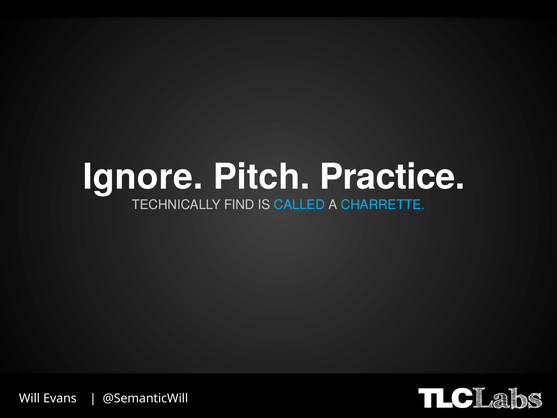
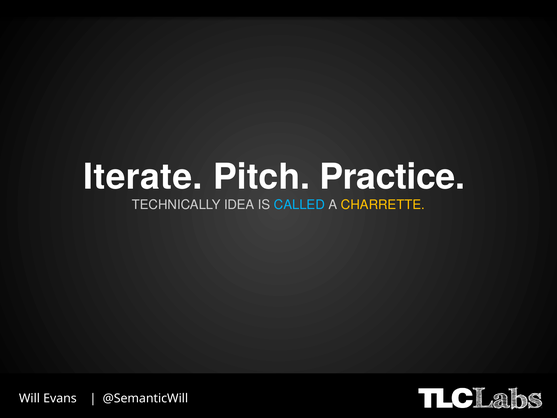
Ignore: Ignore -> Iterate (143, 177)
FIND: FIND -> IDEA (239, 205)
CHARRETTE colour: light blue -> yellow (383, 205)
